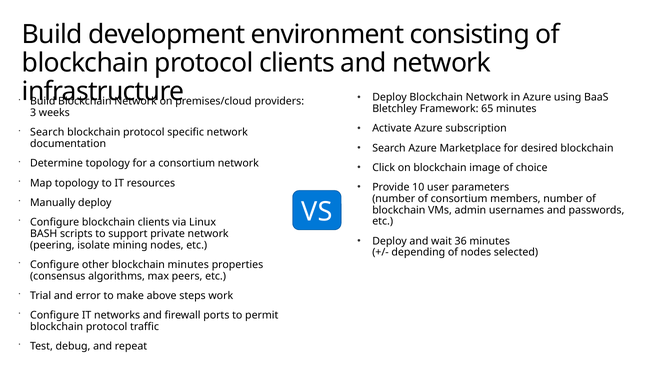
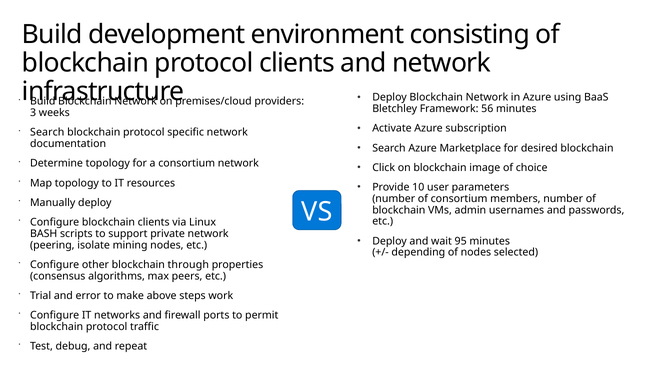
65: 65 -> 56 (487, 109)
36: 36 -> 95 (461, 241)
blockchain minutes: minutes -> through (188, 265)
